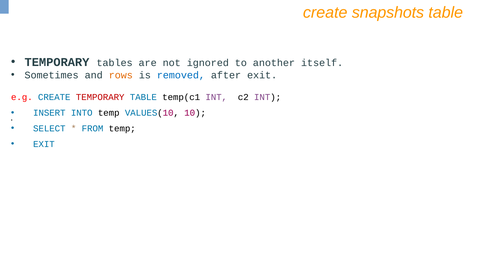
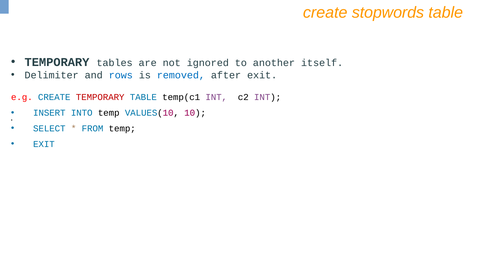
snapshots: snapshots -> stopwords (388, 12)
Sometimes: Sometimes -> Delimiter (52, 75)
rows colour: orange -> blue (121, 75)
